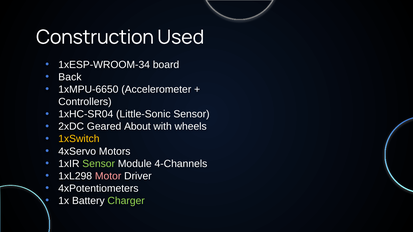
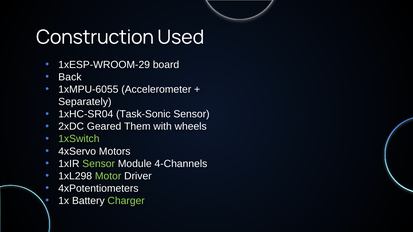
1xESP-WROOM-34: 1xESP-WROOM-34 -> 1xESP-WROOM-29 (104, 65)
1xMPU-6650: 1xMPU-6650 -> 1xMPU-6055 (88, 90)
Controllers: Controllers -> Separately (85, 102)
Little-Sonic: Little-Sonic -> Task-Sonic (143, 114)
About: About -> Them (137, 127)
1xSwitch colour: yellow -> light green (79, 139)
Motor colour: pink -> light green (108, 176)
